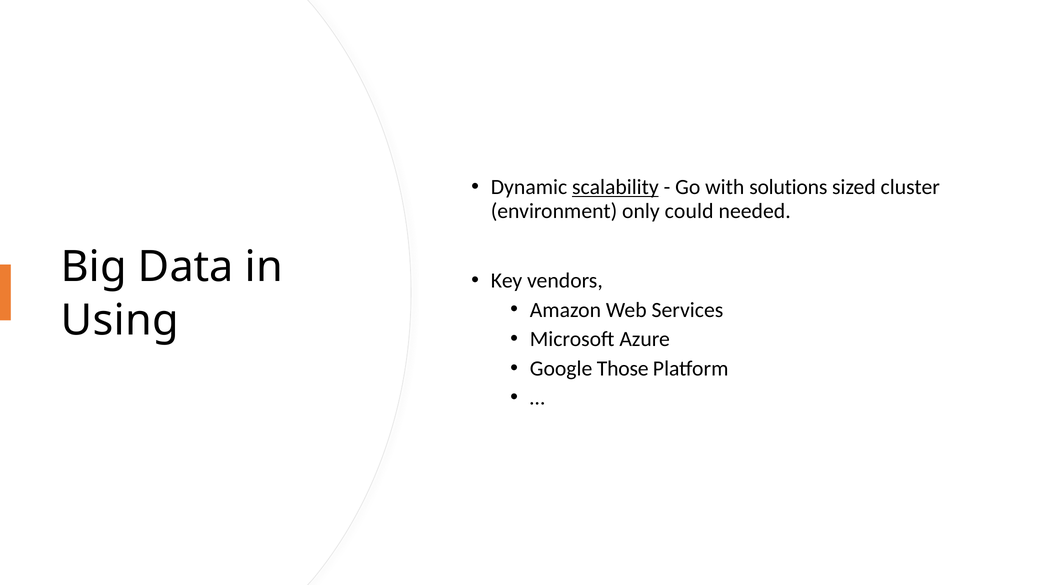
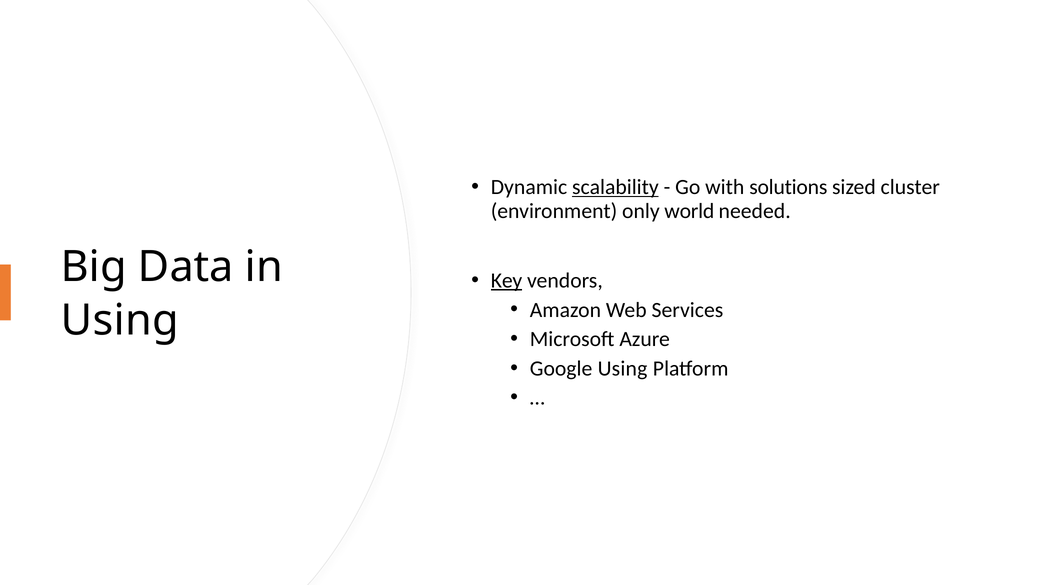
could: could -> world (689, 211)
Key underline: none -> present (507, 281)
Google Those: Those -> Using (623, 368)
